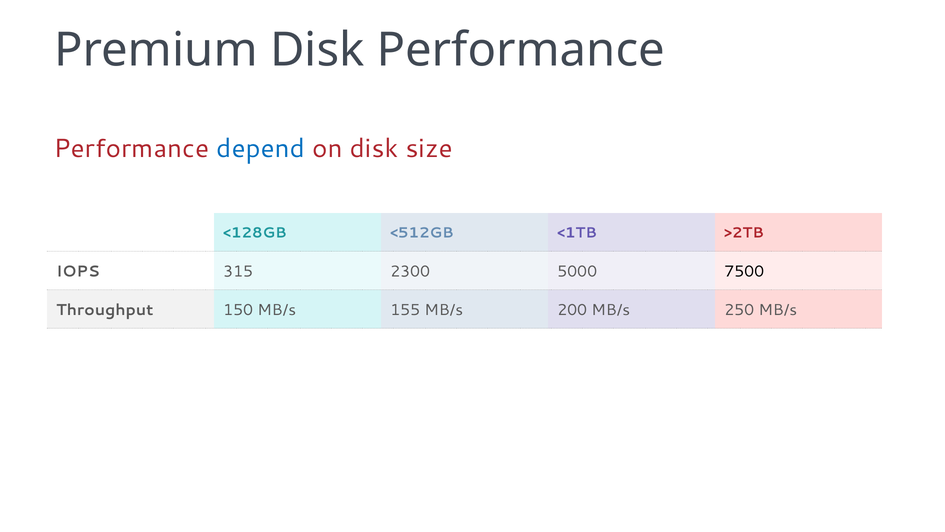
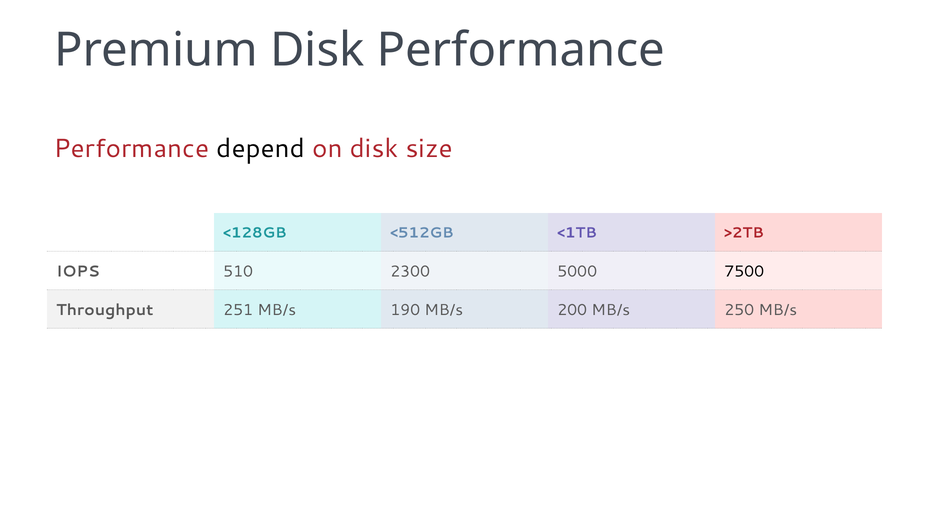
depend colour: blue -> black (261, 149)
315: 315 -> 510 (238, 271)
150: 150 -> 251 (238, 310)
155: 155 -> 190 (405, 310)
